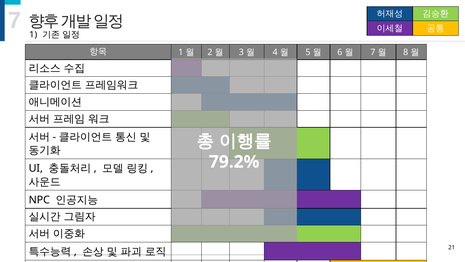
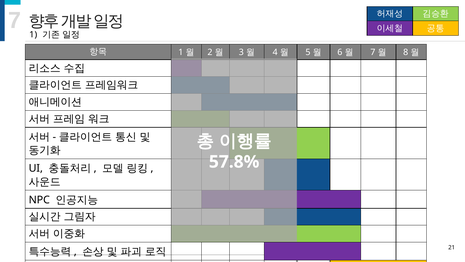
79.2%: 79.2% -> 57.8% (234, 162)
